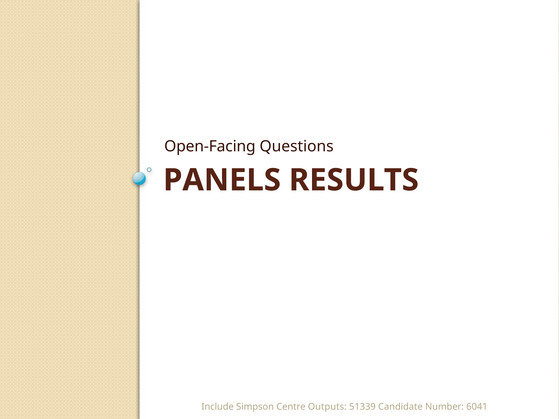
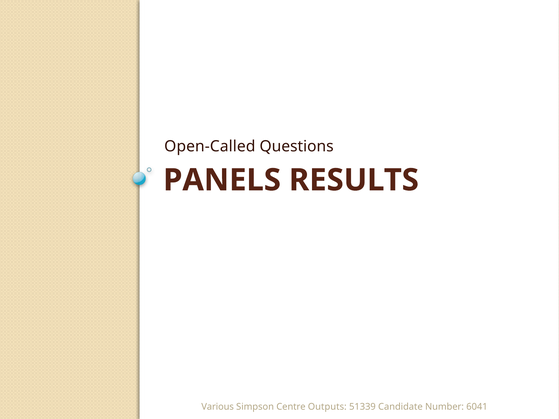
Open-Facing: Open-Facing -> Open-Called (210, 147)
Include: Include -> Various (218, 407)
